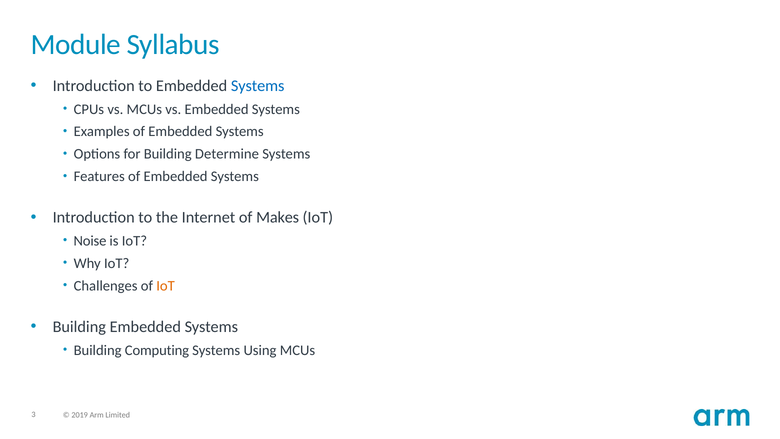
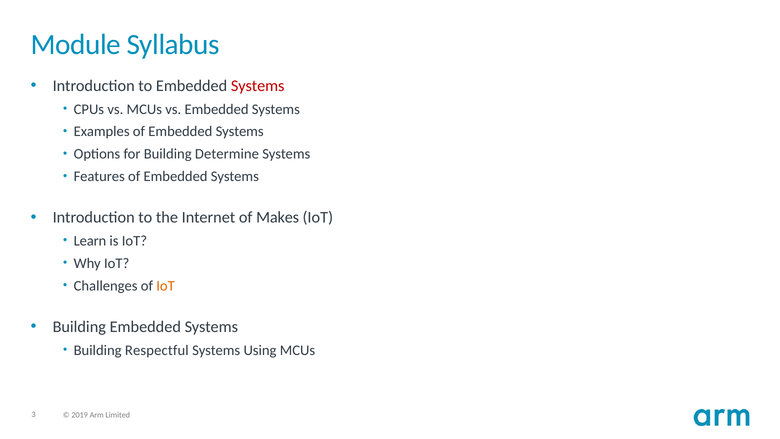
Systems colour: blue -> red (258, 86)
Noise: Noise -> Learn (90, 241)
Computing: Computing -> Respectful (157, 350)
